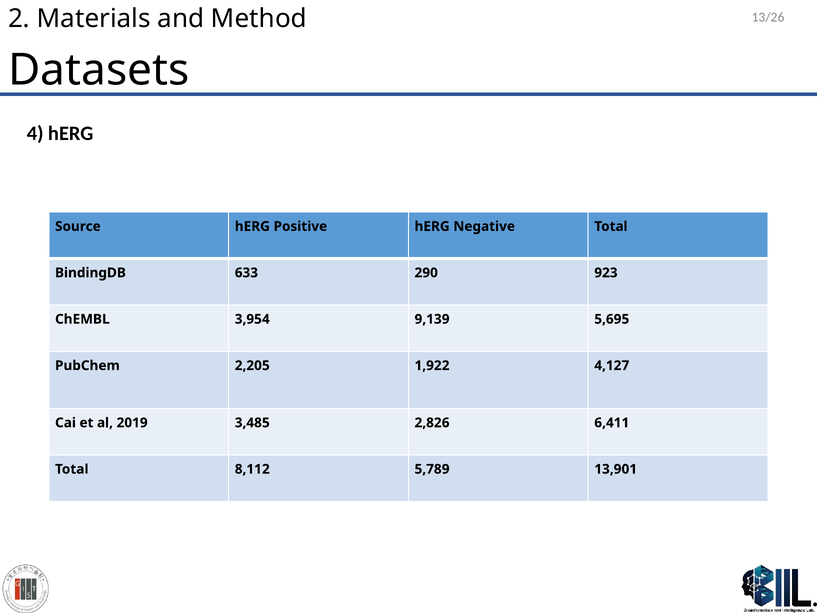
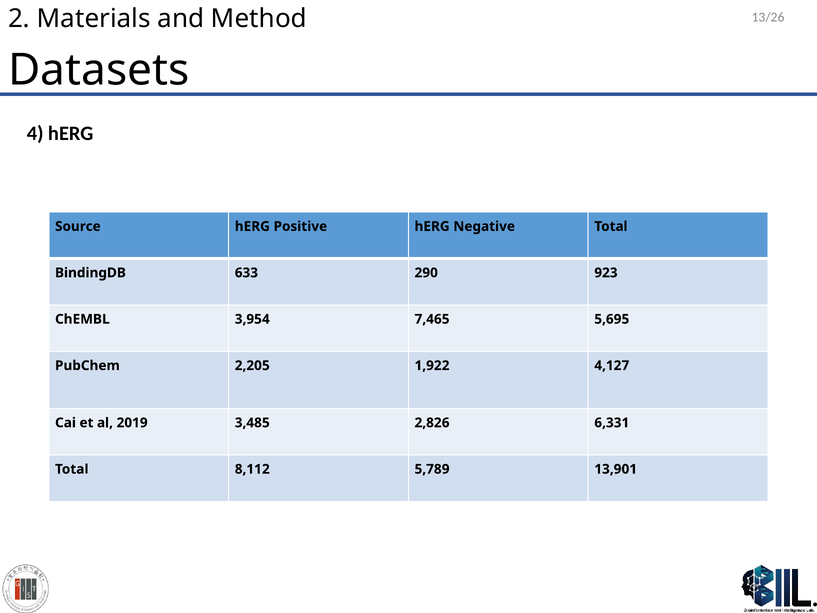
9,139: 9,139 -> 7,465 (432, 319)
6,411: 6,411 -> 6,331 (612, 423)
